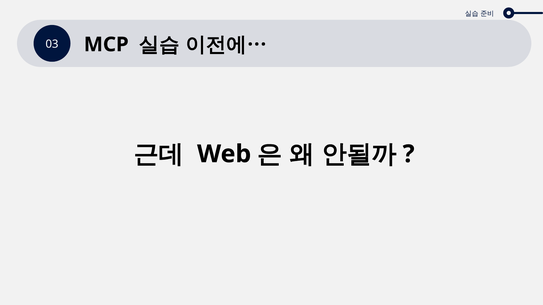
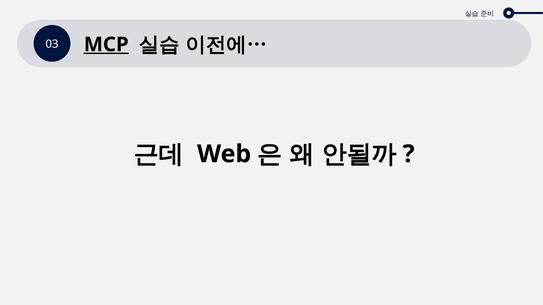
MCP underline: none -> present (106, 45)
